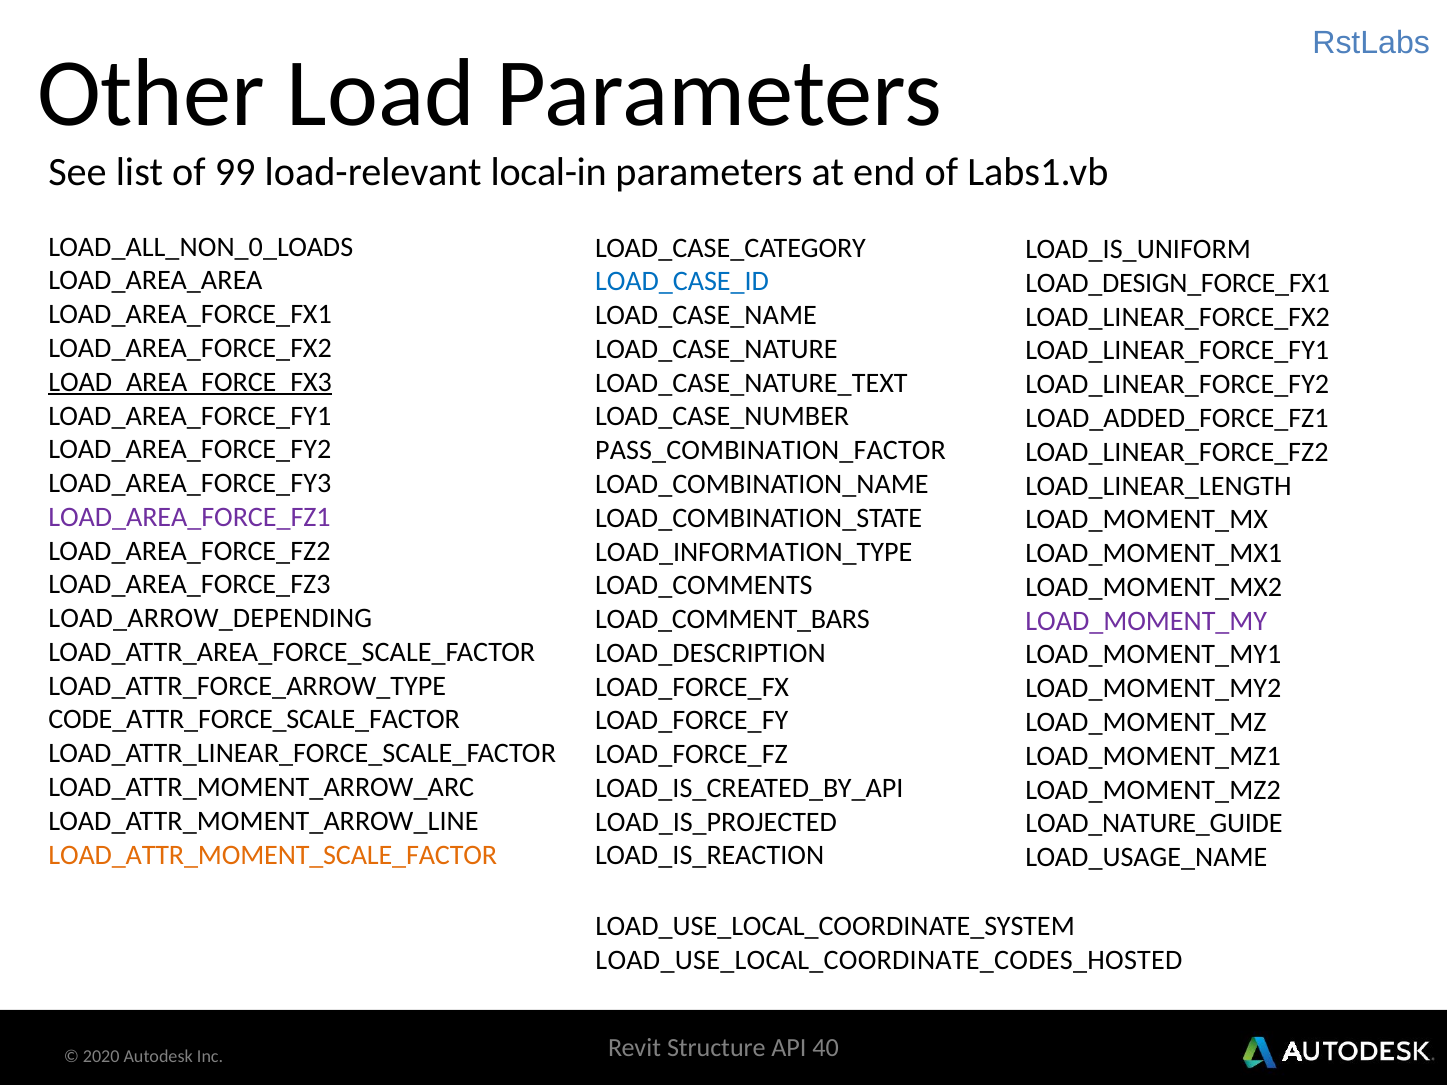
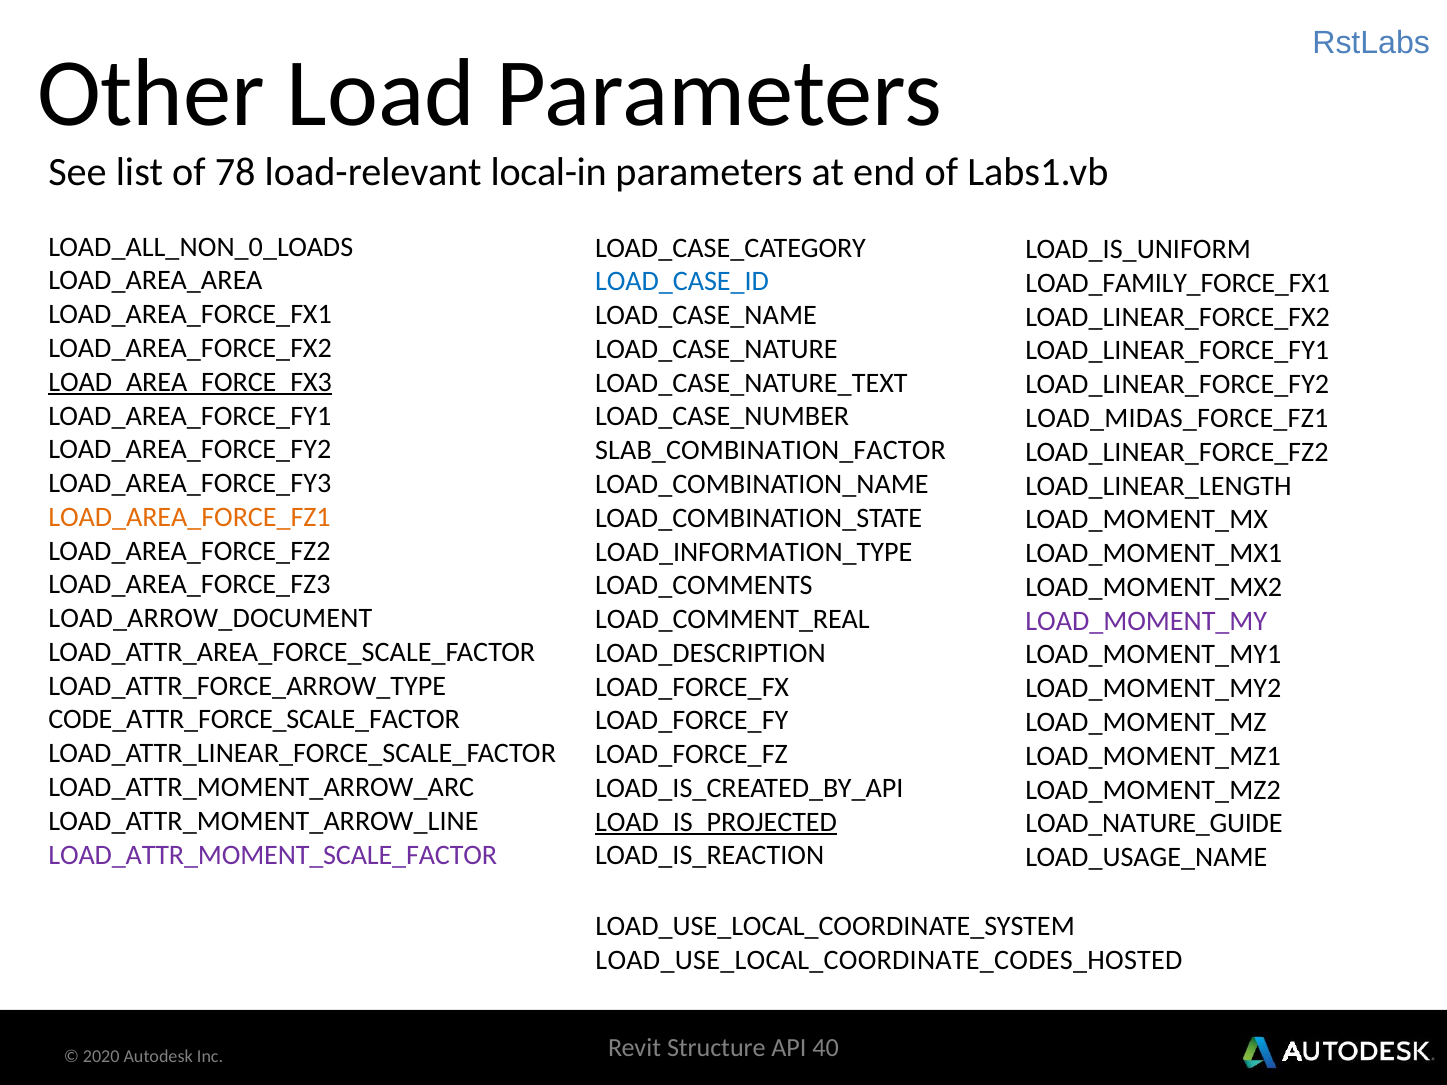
99: 99 -> 78 (235, 172)
LOAD_DESIGN_FORCE_FX1: LOAD_DESIGN_FORCE_FX1 -> LOAD_FAMILY_FORCE_FX1 (1178, 283)
LOAD_ADDED_FORCE_FZ1: LOAD_ADDED_FORCE_FZ1 -> LOAD_MIDAS_FORCE_FZ1 (1177, 418)
PASS_COMBINATION_FACTOR: PASS_COMBINATION_FACTOR -> SLAB_COMBINATION_FACTOR (770, 451)
LOAD_AREA_FORCE_FZ1 colour: purple -> orange (190, 517)
LOAD_ARROW_DEPENDING: LOAD_ARROW_DEPENDING -> LOAD_ARROW_DOCUMENT (210, 619)
LOAD_COMMENT_BARS: LOAD_COMMENT_BARS -> LOAD_COMMENT_REAL (732, 619)
LOAD_IS_PROJECTED underline: none -> present (716, 822)
LOAD_ATTR_MOMENT_SCALE_FACTOR colour: orange -> purple (273, 855)
